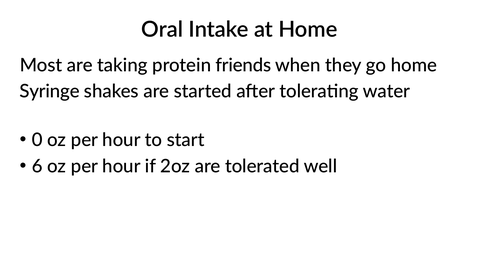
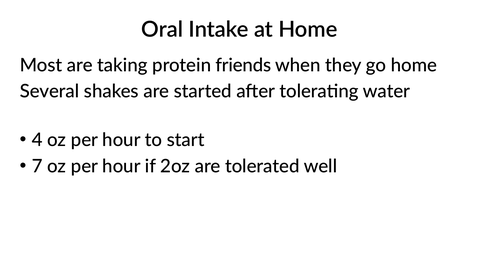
Syringe: Syringe -> Several (50, 91)
0: 0 -> 4 (37, 140)
6: 6 -> 7 (37, 166)
